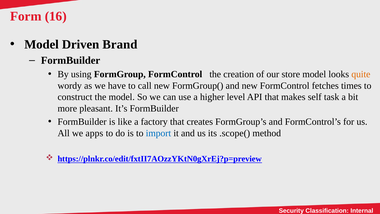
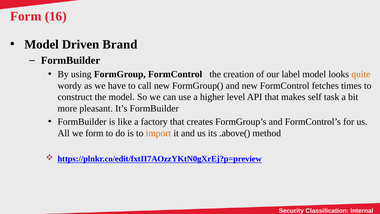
store: store -> label (291, 74)
we apps: apps -> form (94, 133)
import colour: blue -> orange (158, 133)
.scope(: .scope( -> .above( (235, 133)
